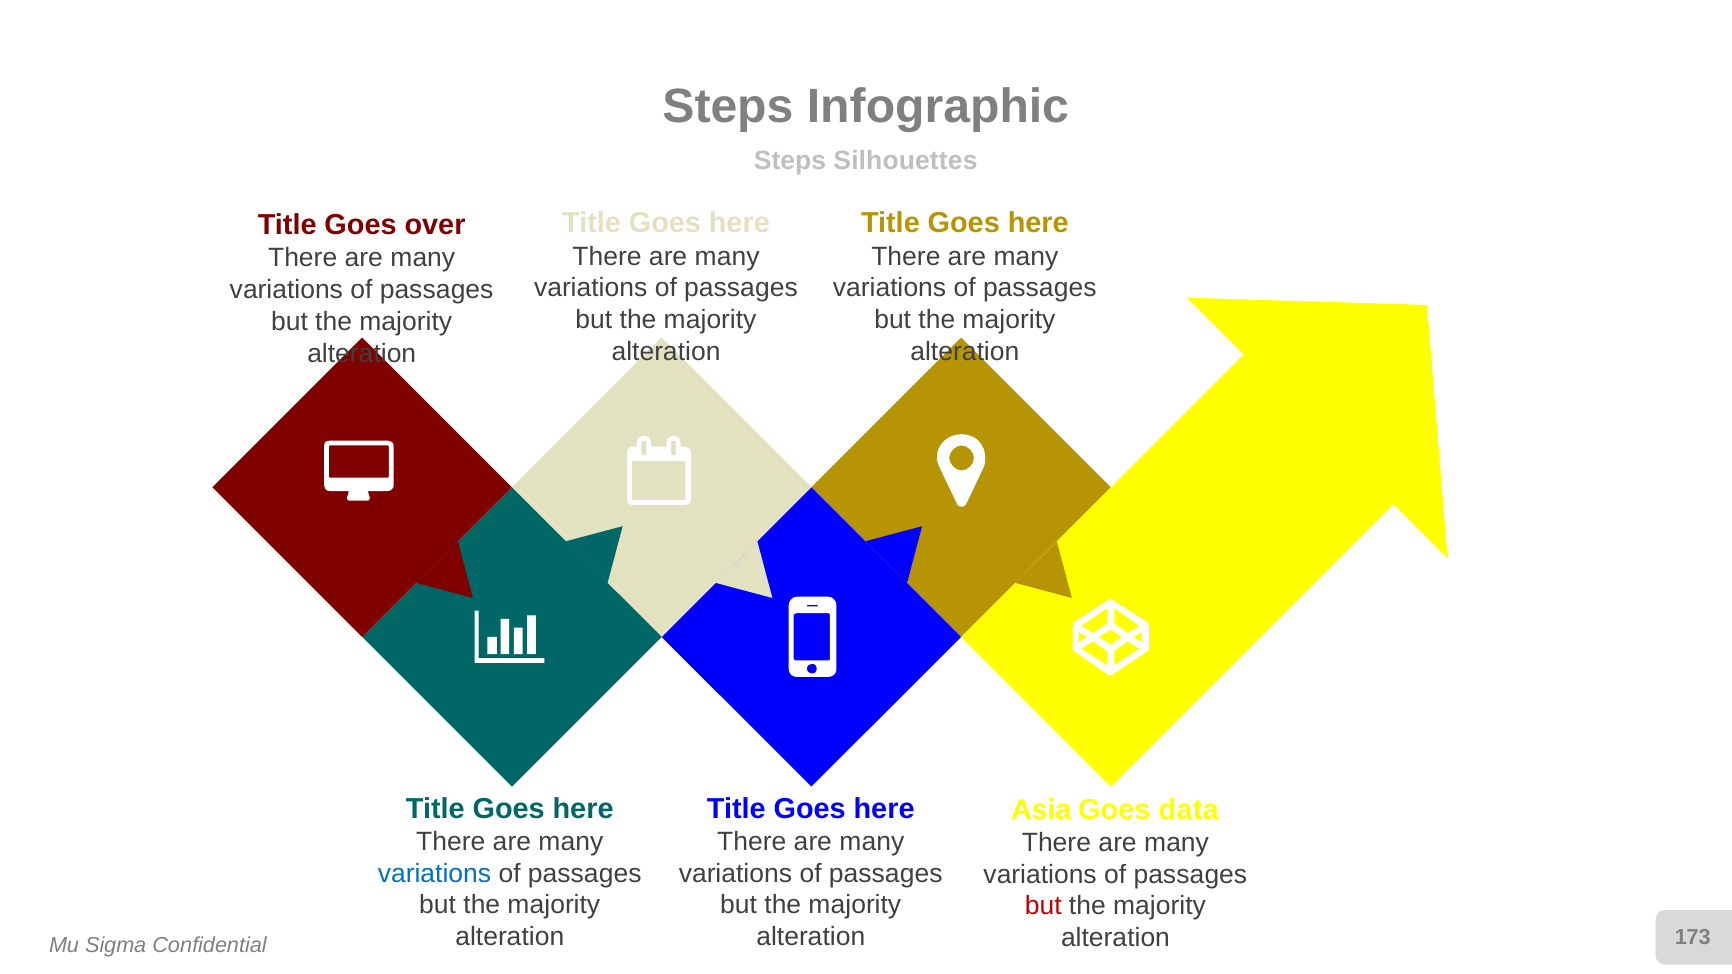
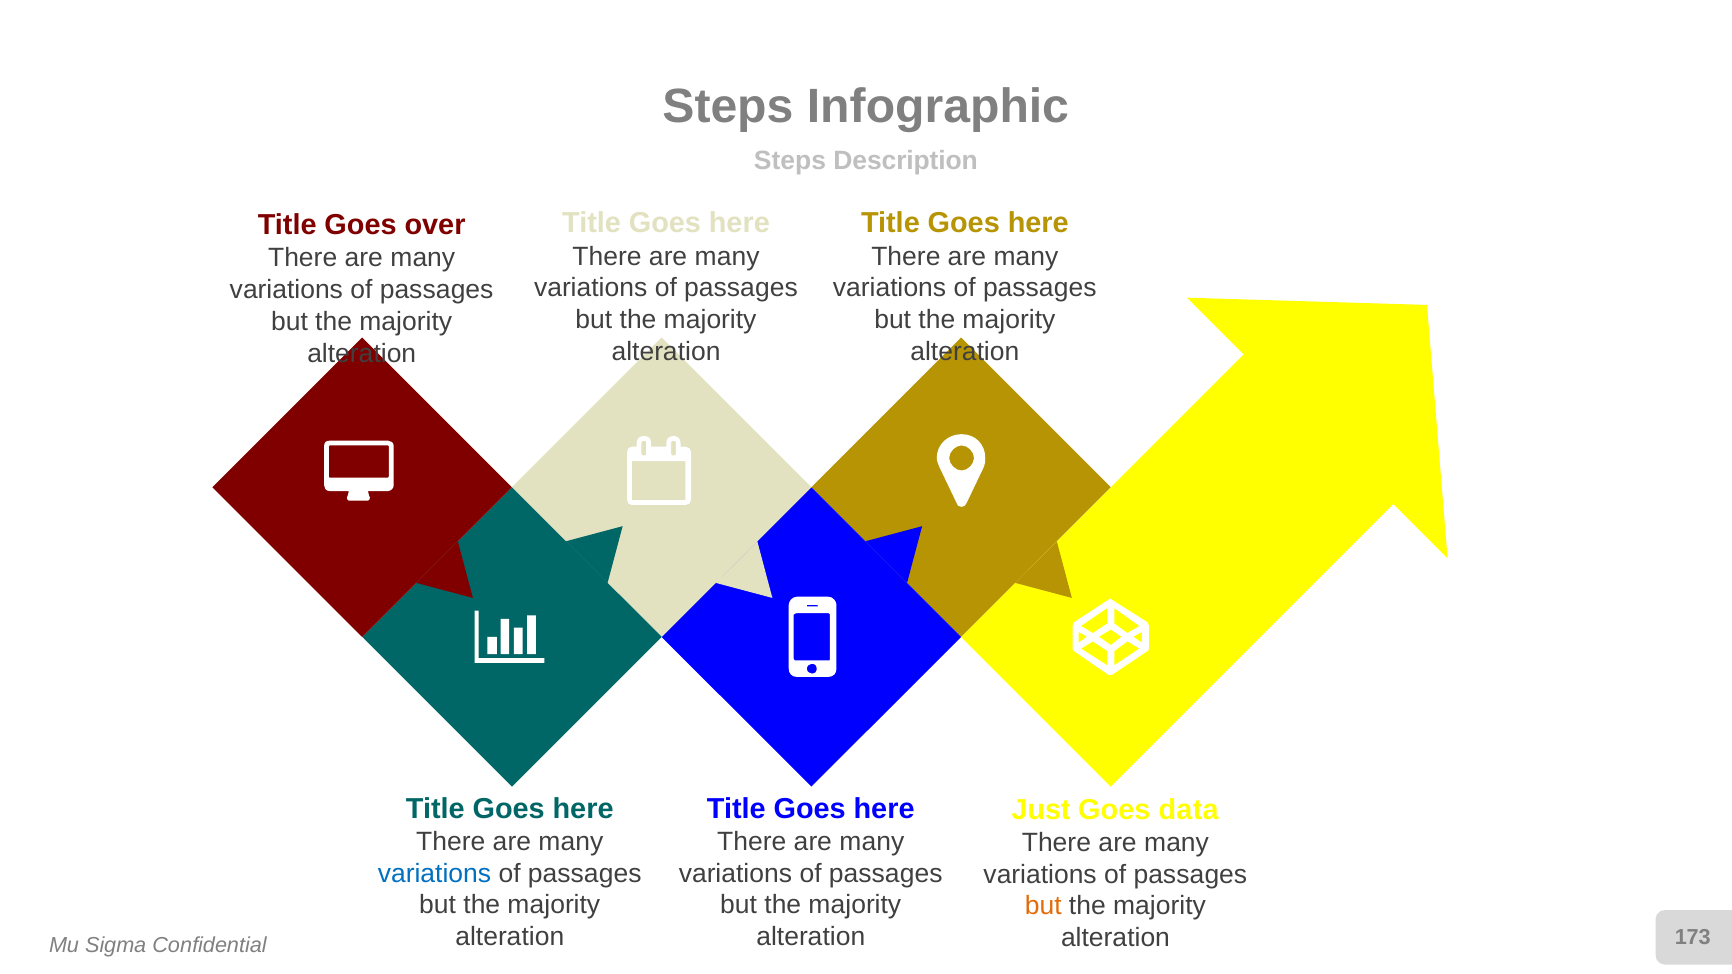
Silhouettes: Silhouettes -> Description (906, 161)
Asia: Asia -> Just (1041, 810)
but colour: red -> orange (1043, 907)
